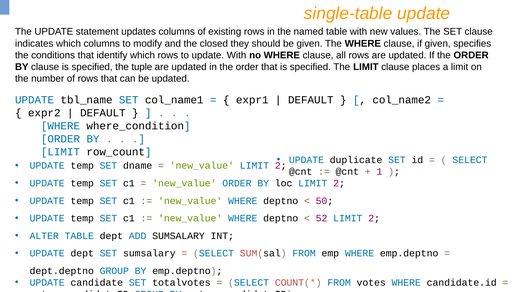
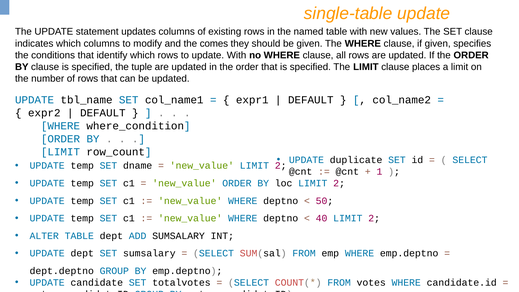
closed: closed -> comes (214, 43)
52: 52 -> 40 (322, 218)
